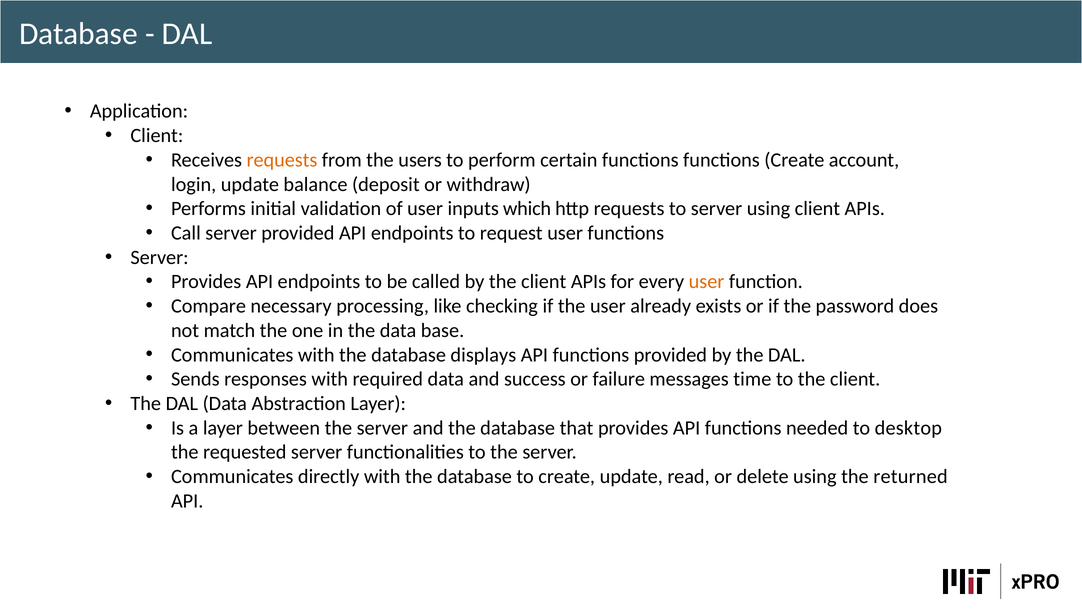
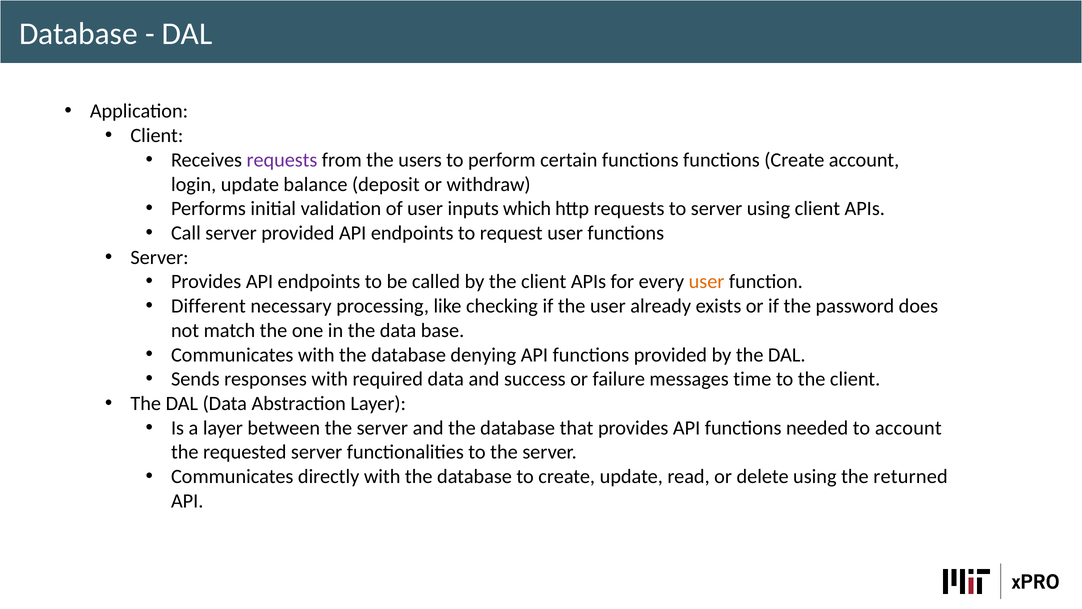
requests colour: orange -> purple (282, 160)
Compare: Compare -> Different (208, 306)
displays: displays -> denying (483, 355)
to desktop: desktop -> account (908, 428)
